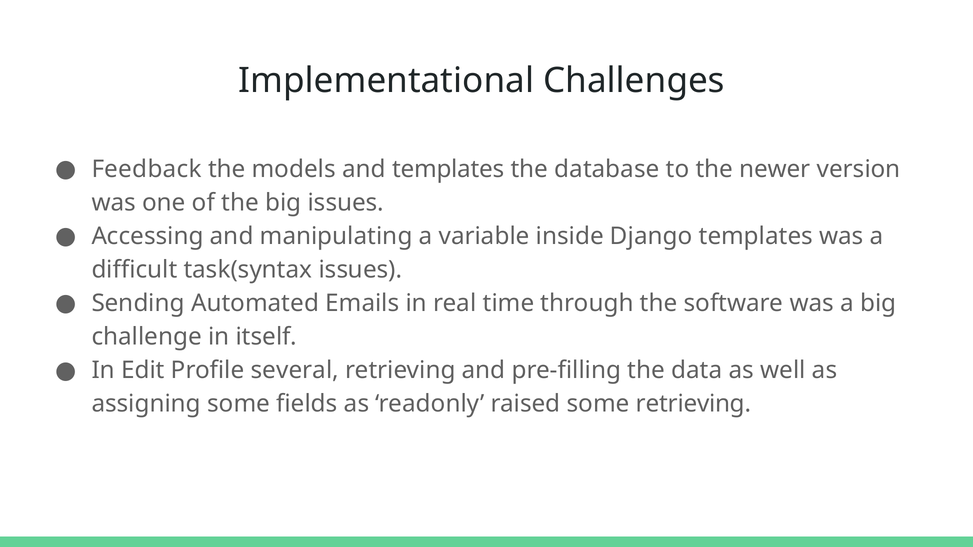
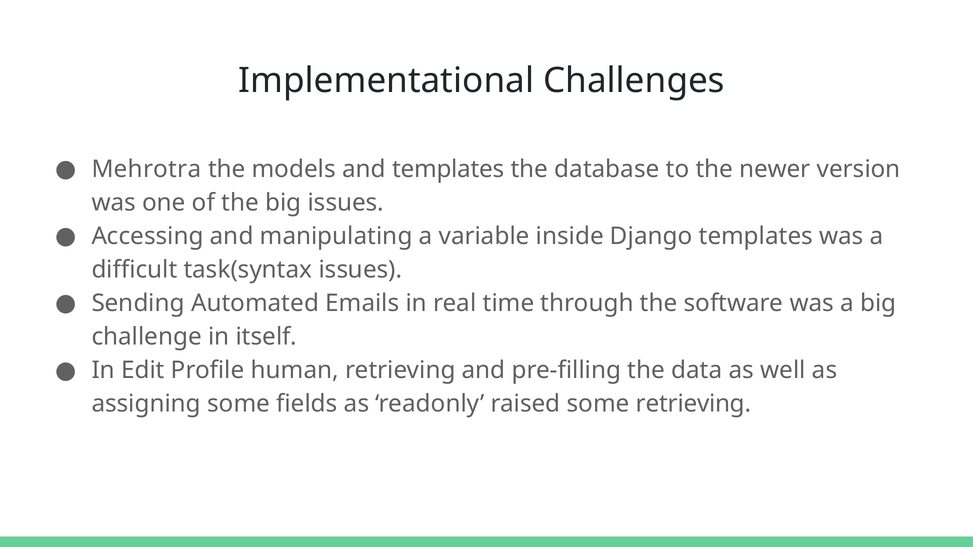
Feedback: Feedback -> Mehrotra (147, 169)
several: several -> human (295, 371)
